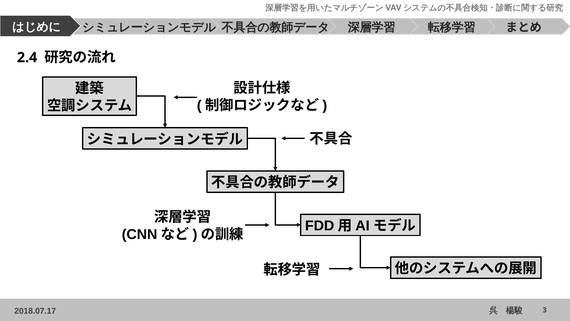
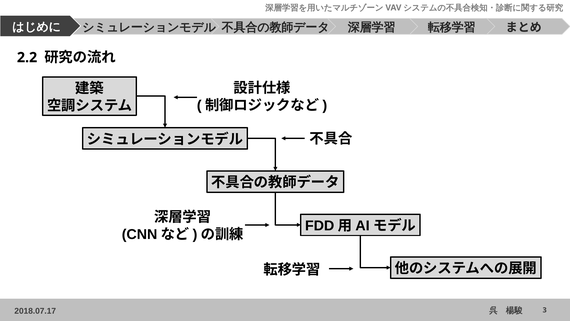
2.4: 2.4 -> 2.2 (27, 57)
